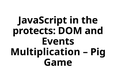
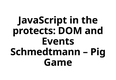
Multiplication: Multiplication -> Schmedtmann (45, 52)
